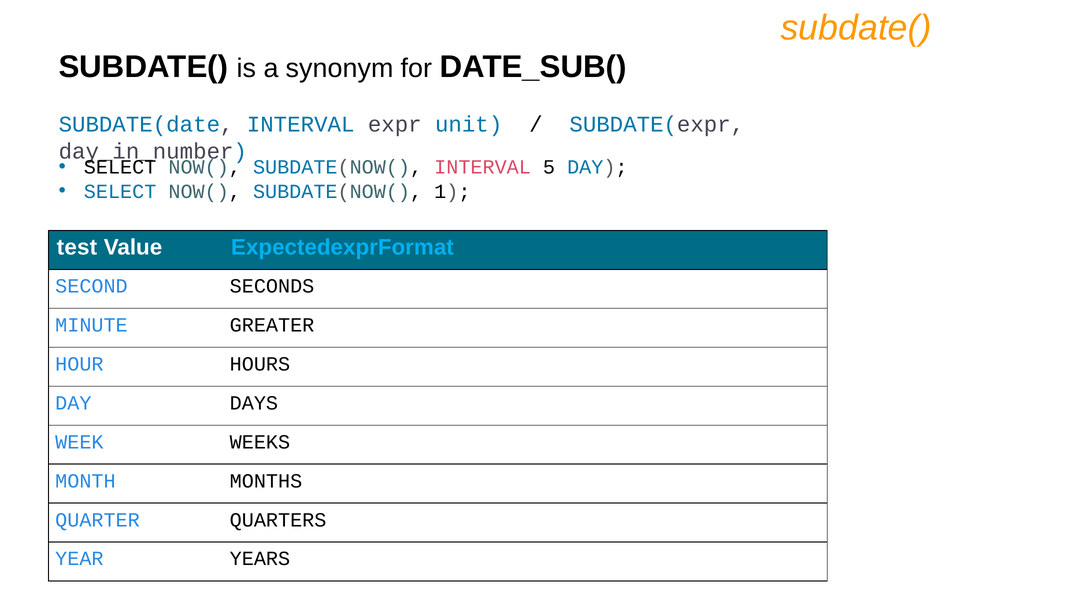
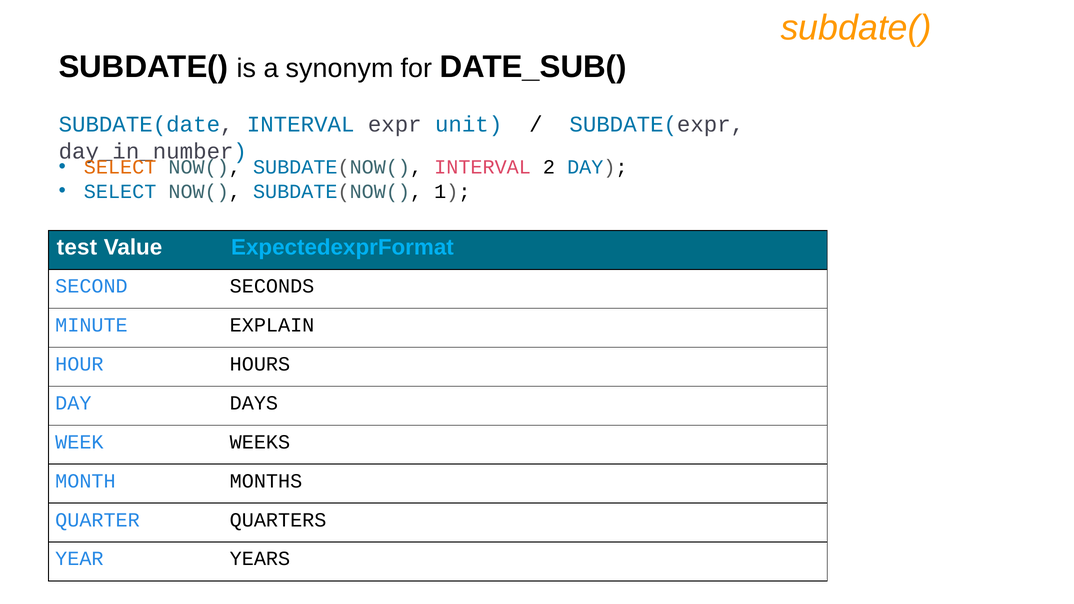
SELECT colour: black -> orange (120, 167)
5: 5 -> 2 (549, 167)
GREATER: GREATER -> EXPLAIN (272, 325)
